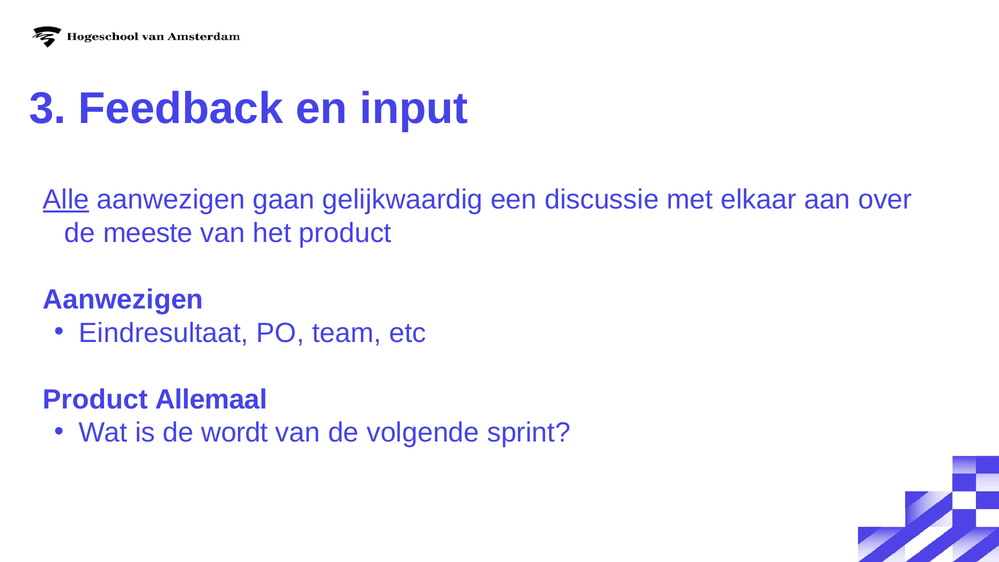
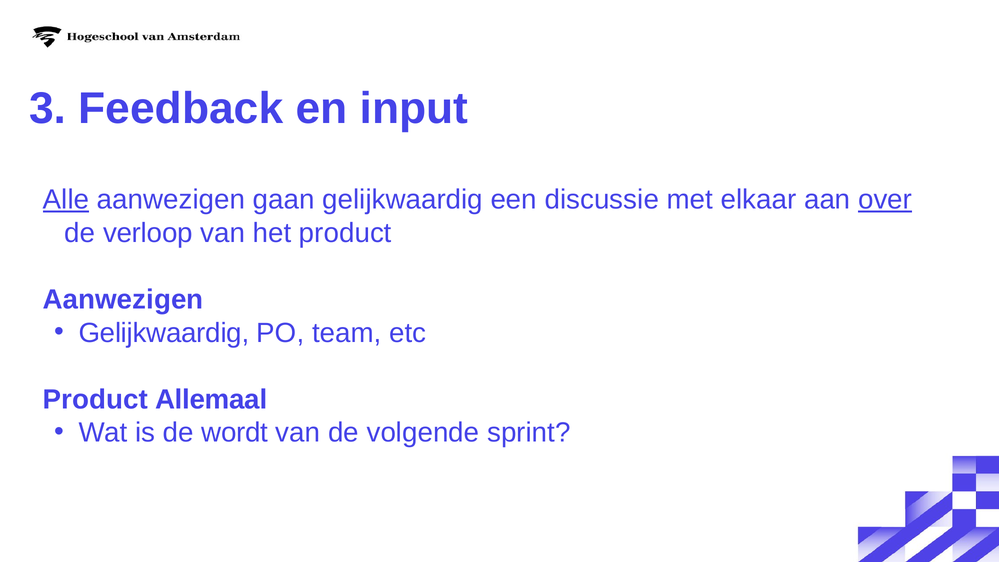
over underline: none -> present (885, 200)
meeste: meeste -> verloop (148, 233)
Eindresultaat: Eindresultaat -> Gelijkwaardig (164, 333)
